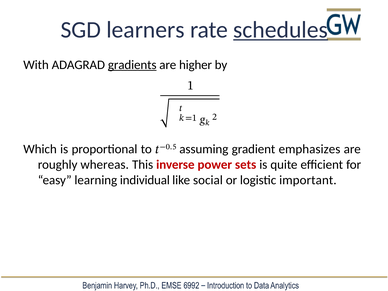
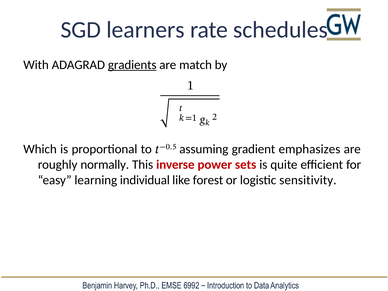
schedules underline: present -> none (281, 30)
higher: higher -> match (196, 65)
whereas: whereas -> normally (105, 165)
social: social -> forest (208, 180)
important: important -> sensitivity (308, 180)
